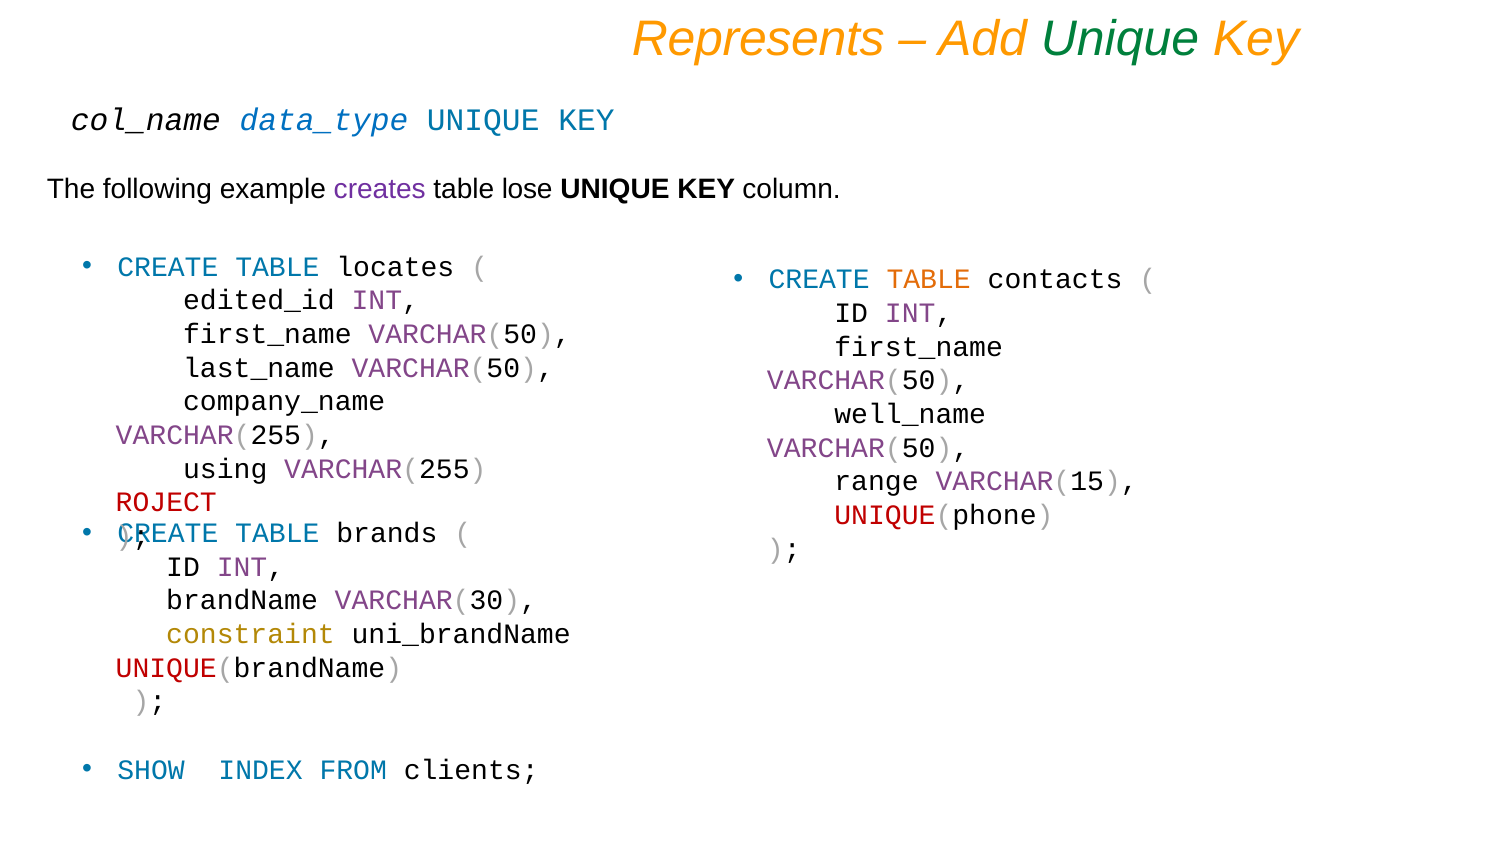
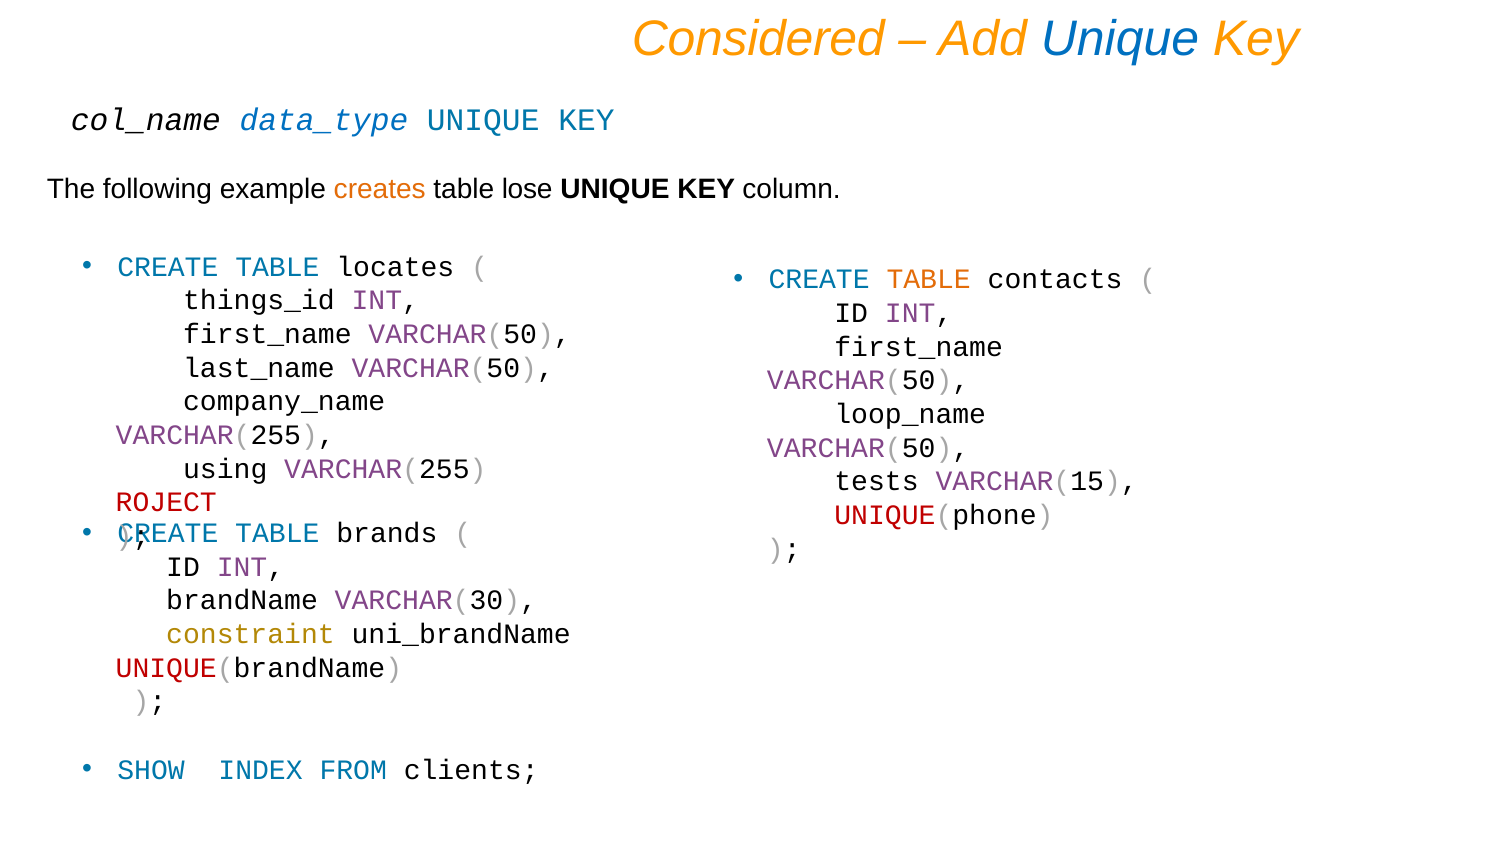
Represents: Represents -> Considered (758, 39)
Unique colour: green -> blue (1120, 39)
creates colour: purple -> orange (380, 189)
edited_id: edited_id -> things_id (259, 301)
well_name: well_name -> loop_name (910, 415)
range: range -> tests (877, 482)
